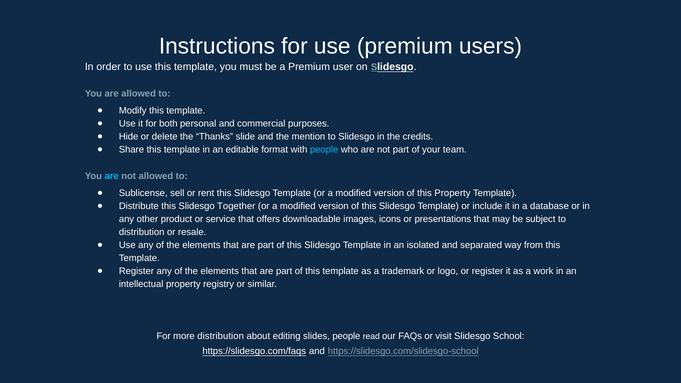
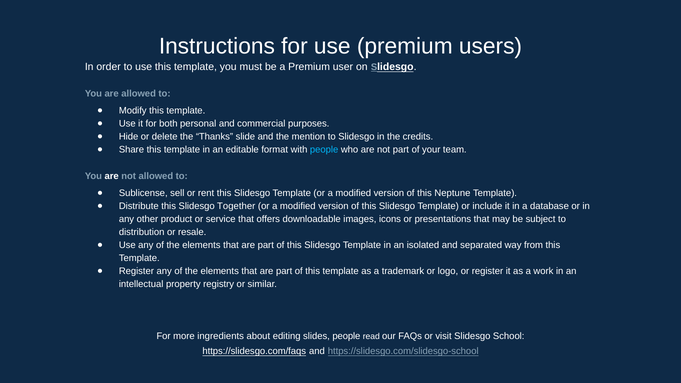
are colour: light blue -> white (112, 176)
this Property: Property -> Neptune (452, 193)
more distribution: distribution -> ingredients (221, 336)
